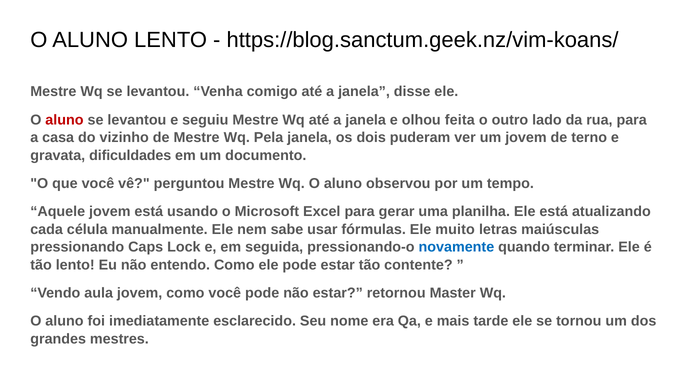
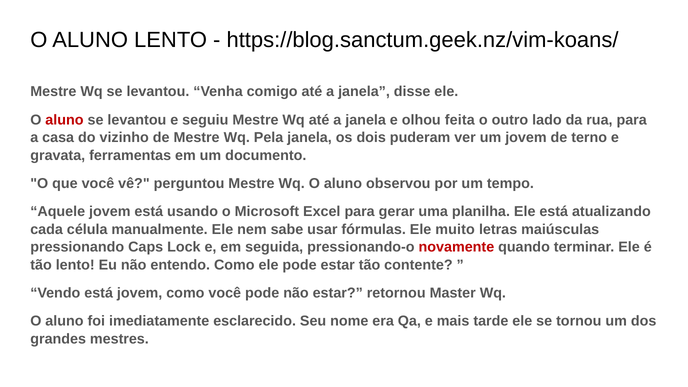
dificuldades: dificuldades -> ferramentas (130, 155)
novamente colour: blue -> red (456, 247)
Vendo aula: aula -> está (99, 293)
